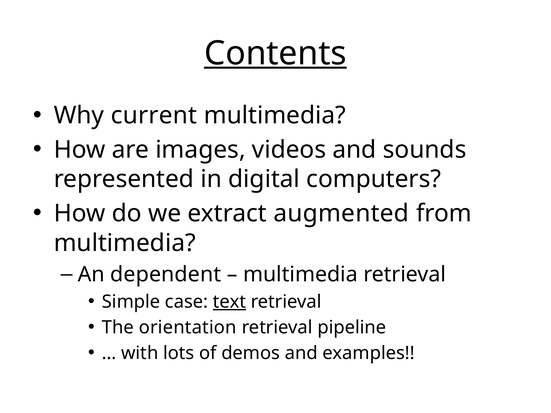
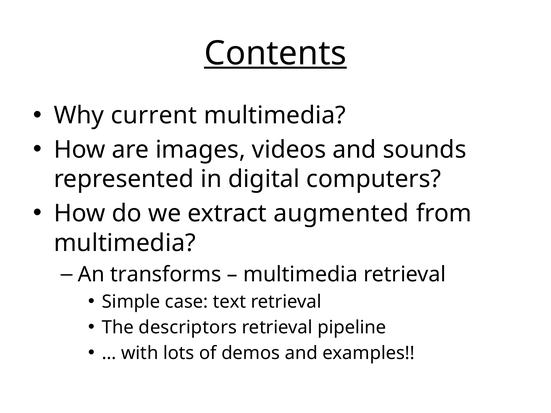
dependent: dependent -> transforms (166, 275)
text underline: present -> none (229, 302)
orientation: orientation -> descriptors (188, 328)
